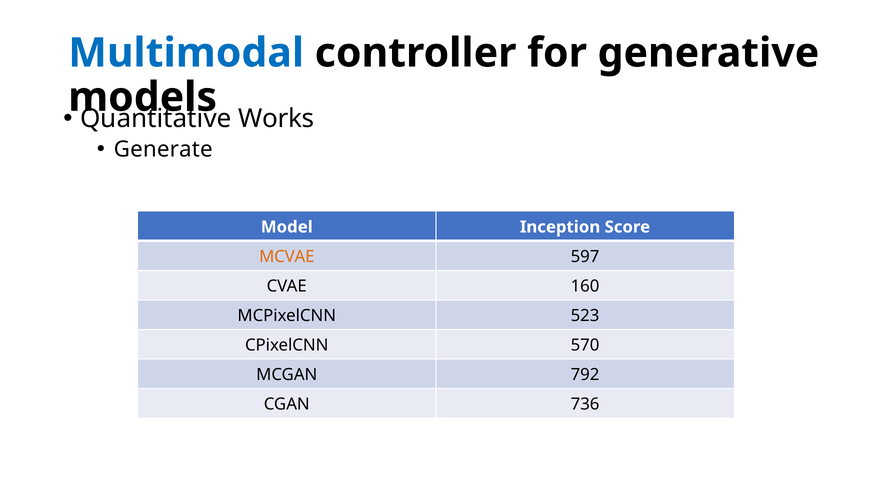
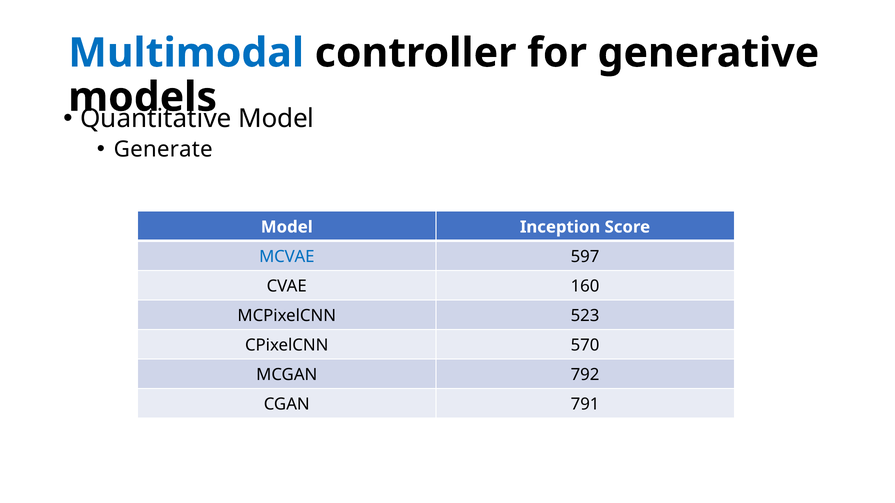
Works: Works -> Model (276, 119)
MCVAE colour: orange -> blue (287, 257)
736: 736 -> 791 (585, 405)
